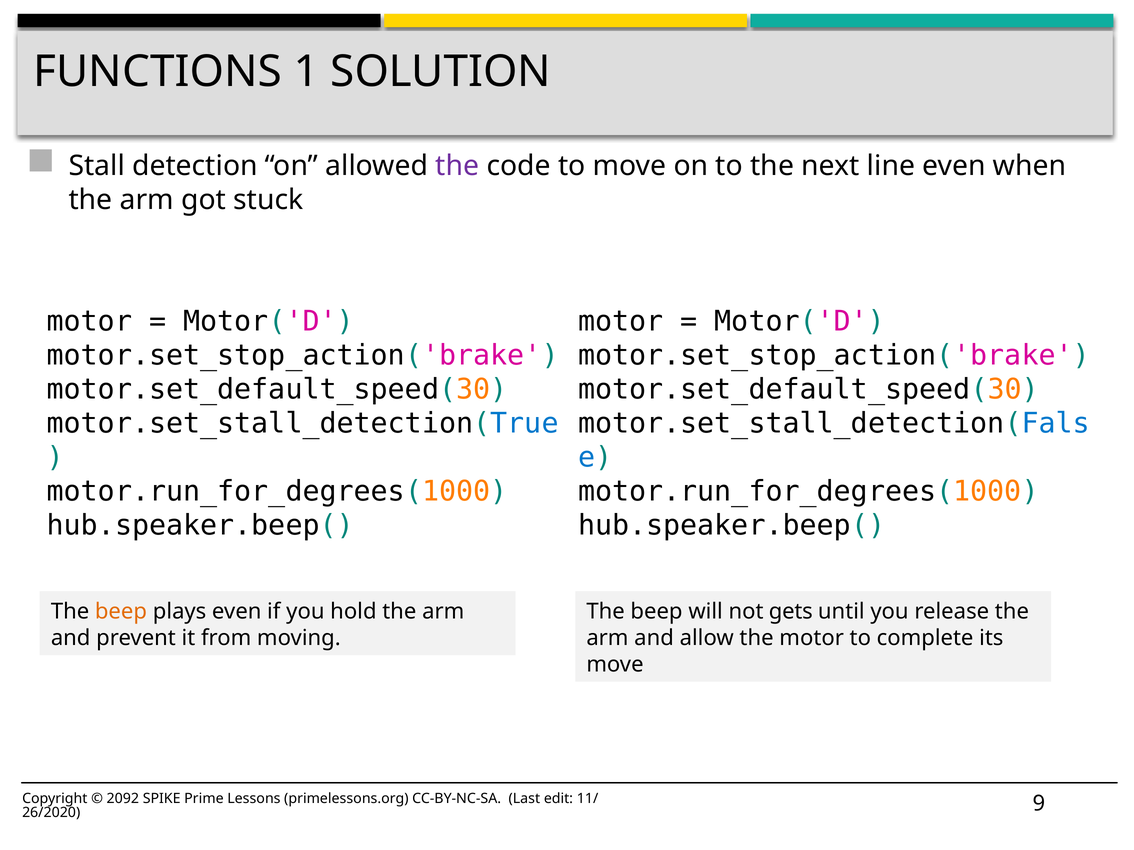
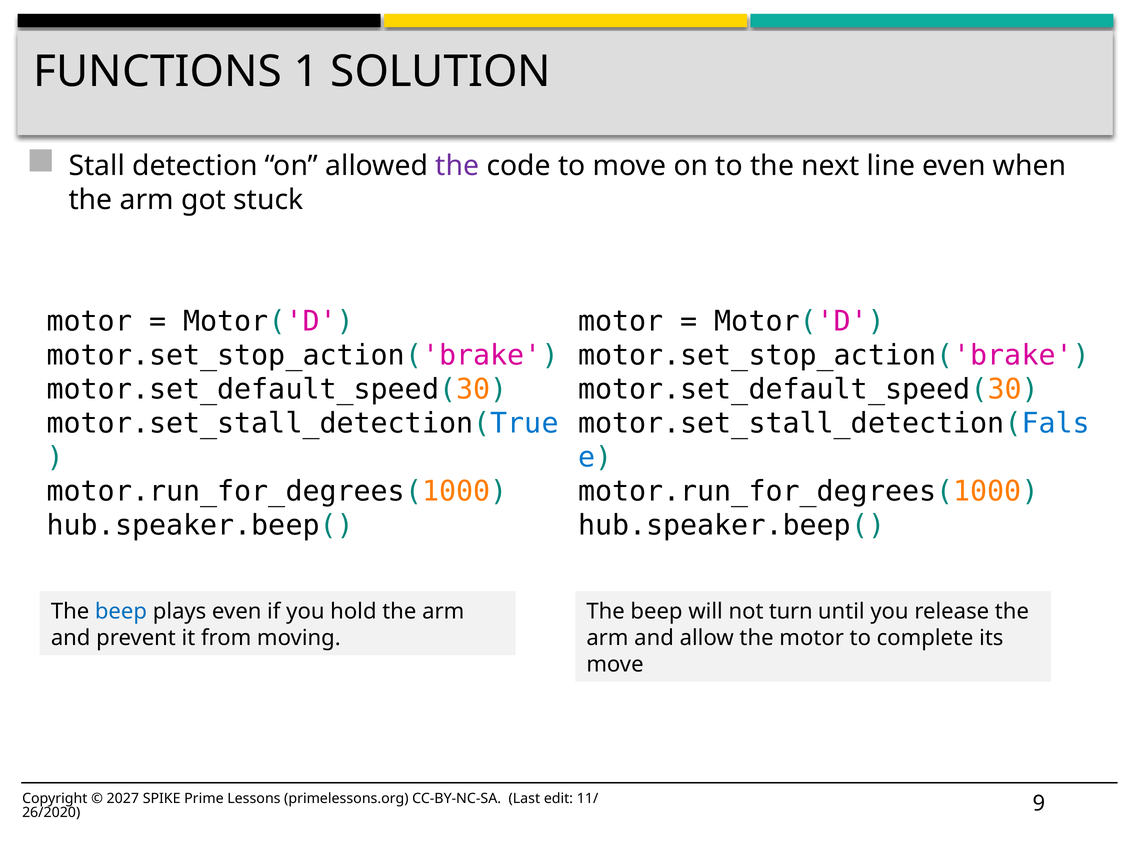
beep colour: orange -> blue (121, 612)
gets: gets -> turn (791, 612)
2092: 2092 -> 2027 (123, 799)
